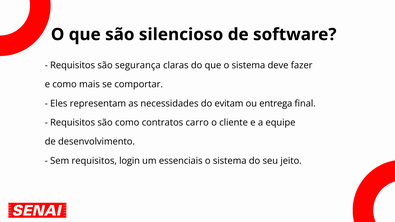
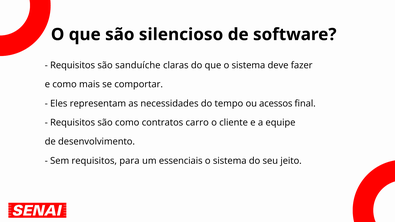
segurança: segurança -> sanduíche (138, 65)
evitam: evitam -> tempo (229, 104)
entrega: entrega -> acessos (276, 104)
login: login -> para (129, 161)
